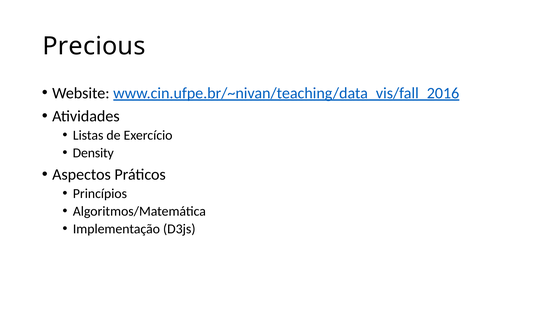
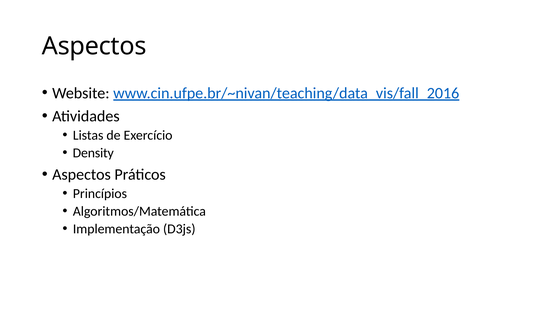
Precious: Precious -> Aspectos (94, 46)
